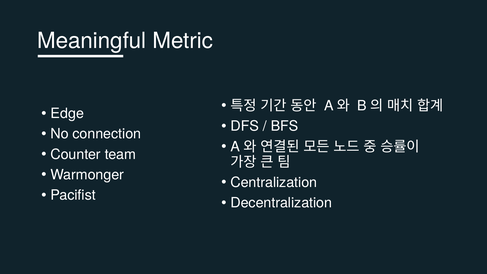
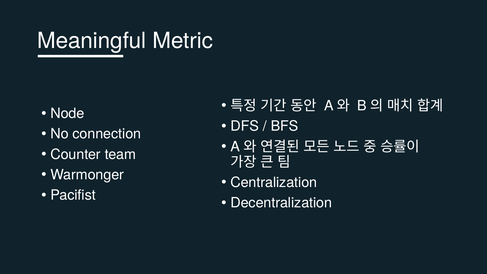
Edge: Edge -> Node (67, 114)
